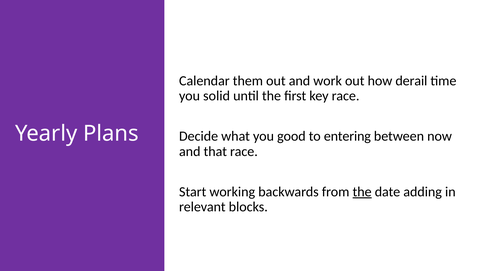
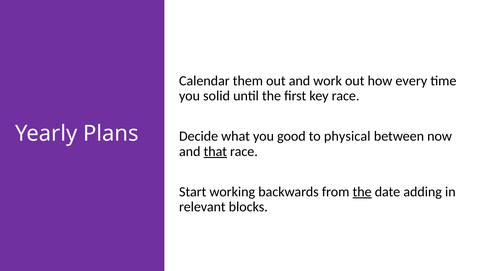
derail: derail -> every (411, 81)
entering: entering -> physical (347, 136)
that underline: none -> present (215, 151)
